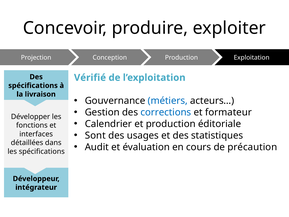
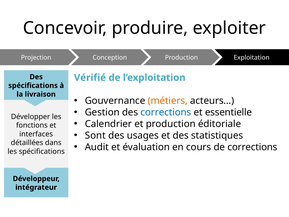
métiers colour: blue -> orange (168, 101)
formateur: formateur -> essentielle (229, 112)
de précaution: précaution -> corrections (252, 147)
